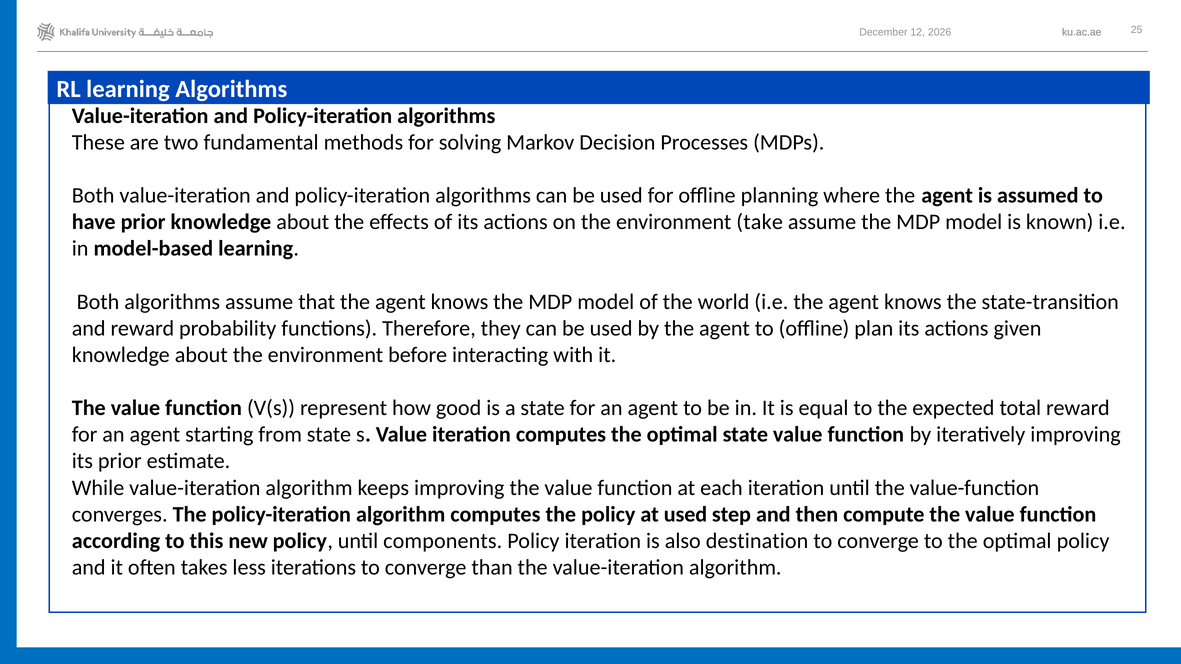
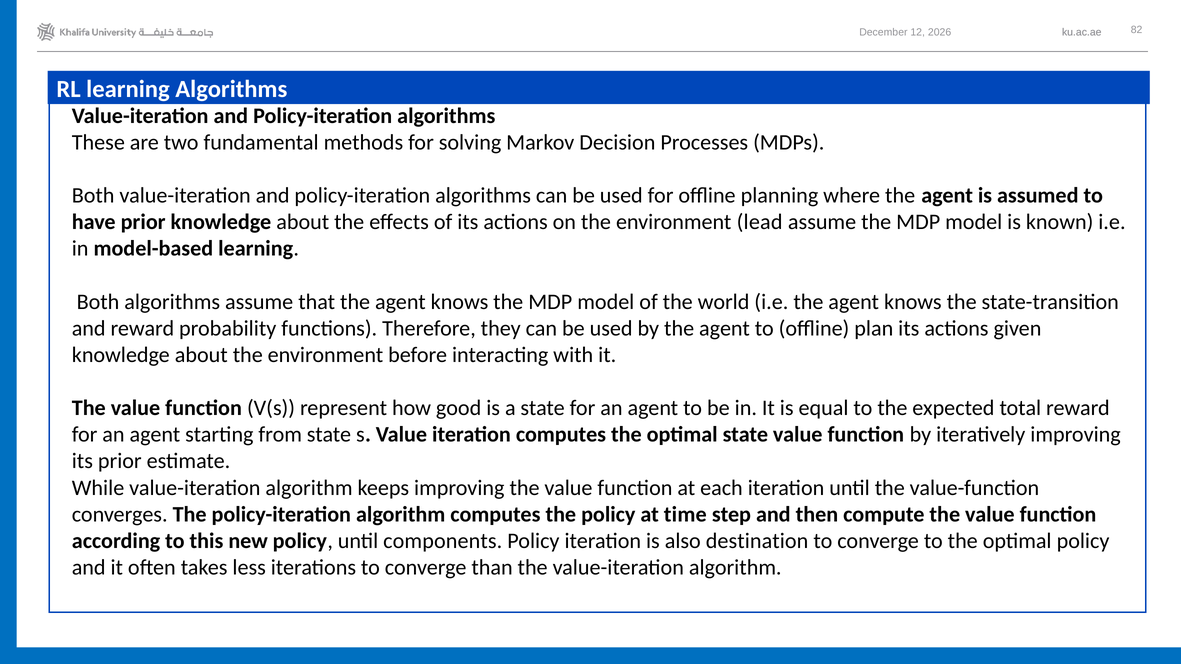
25: 25 -> 82 (1137, 30)
take: take -> lead (760, 222)
at used: used -> time (685, 515)
